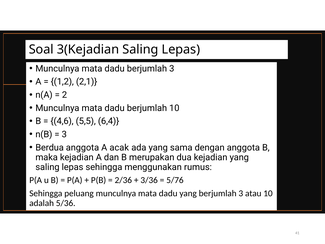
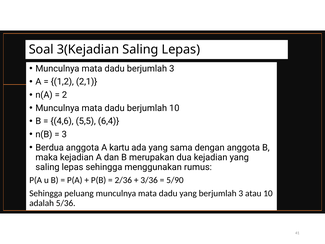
acak: acak -> kartu (119, 147)
5/76: 5/76 -> 5/90 (175, 180)
